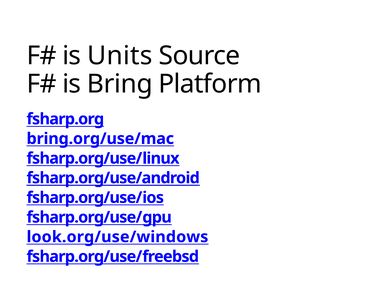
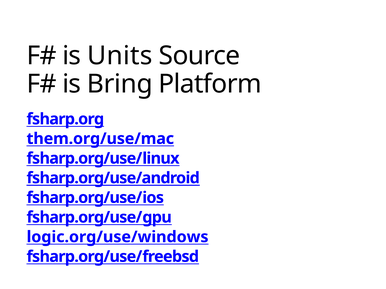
bring.org/use/mac: bring.org/use/mac -> them.org/use/mac (100, 139)
look.org/use/windows: look.org/use/windows -> logic.org/use/windows (118, 237)
